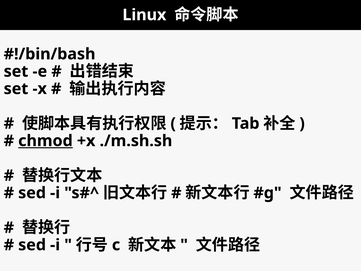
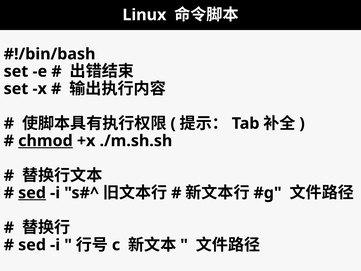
sed underline: none -> present (32, 193)
